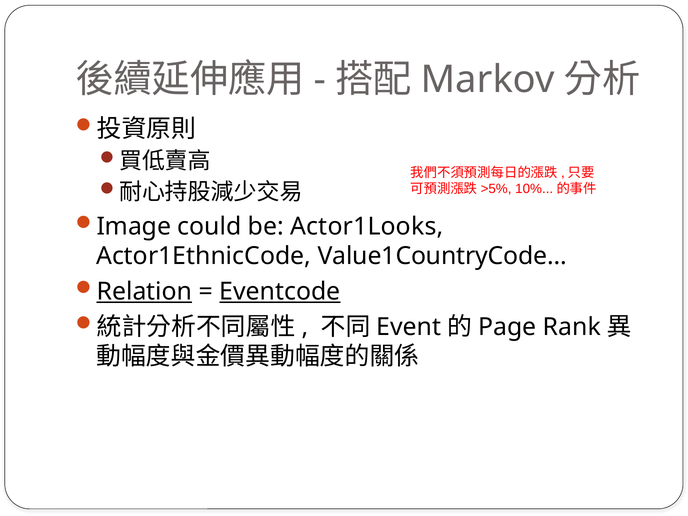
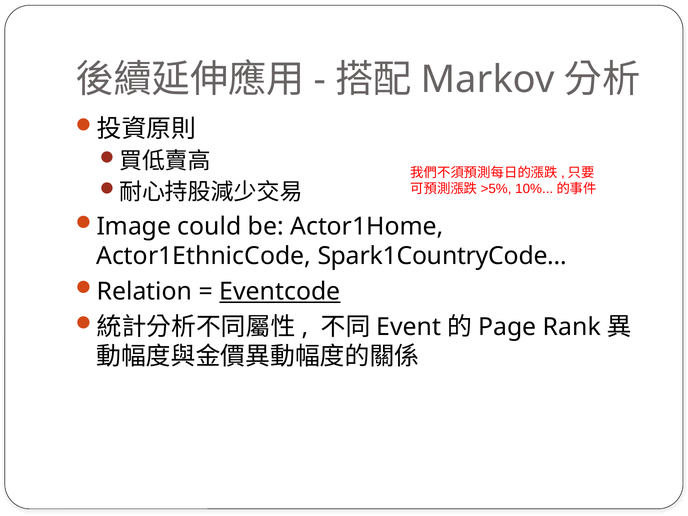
Actor1Looks: Actor1Looks -> Actor1Home (367, 226)
Value1CountryCode…: Value1CountryCode… -> Spark1CountryCode… (442, 256)
Relation underline: present -> none (144, 292)
